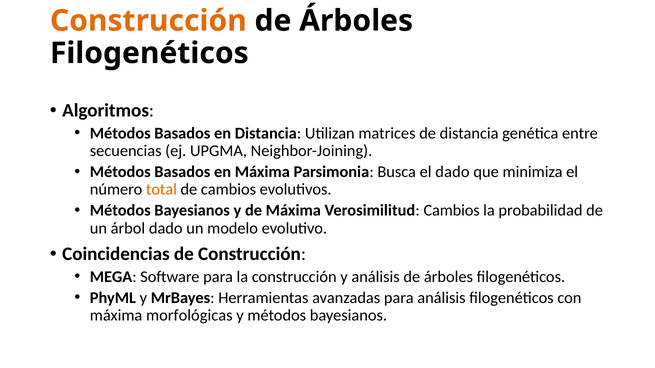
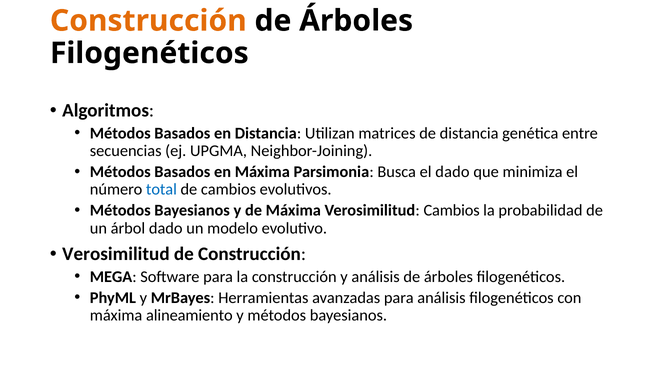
total colour: orange -> blue (161, 190)
Coincidencias: Coincidencias -> Verosimilitud (116, 254)
morfológicas: morfológicas -> alineamiento (189, 316)
